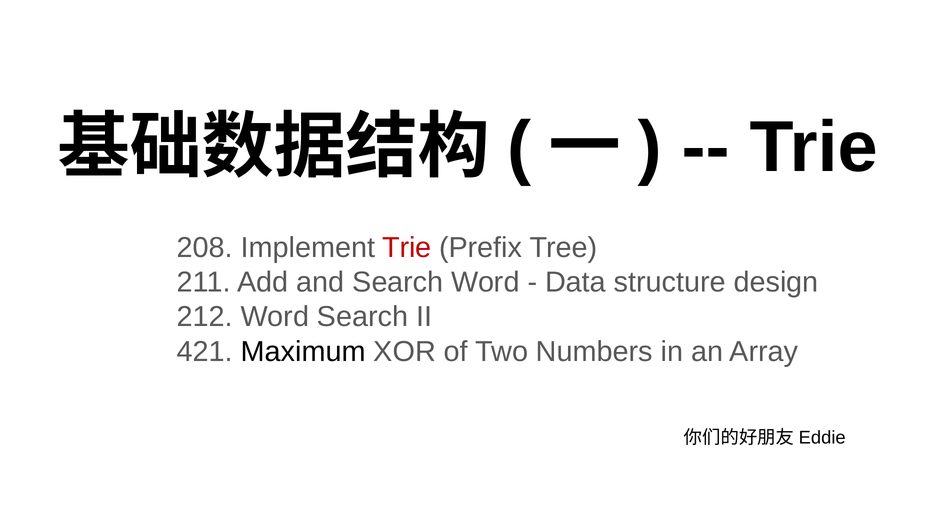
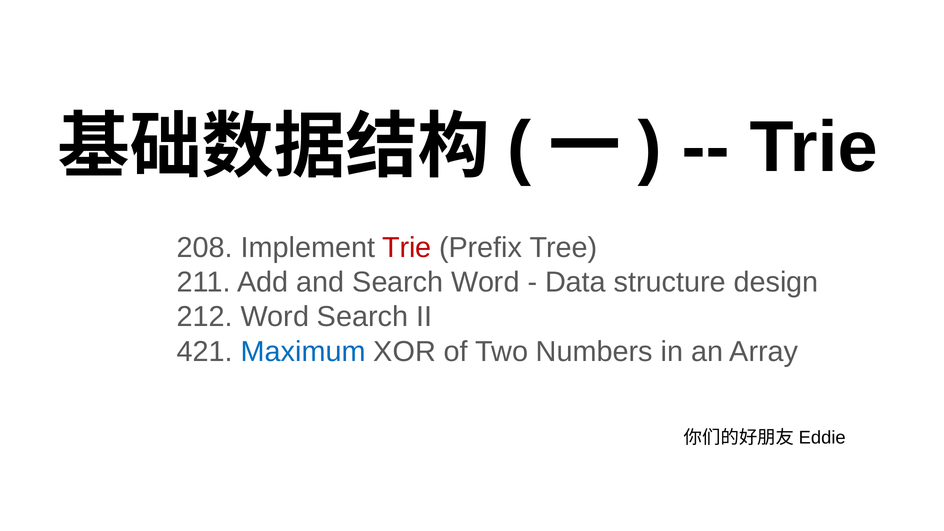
Maximum colour: black -> blue (303, 352)
